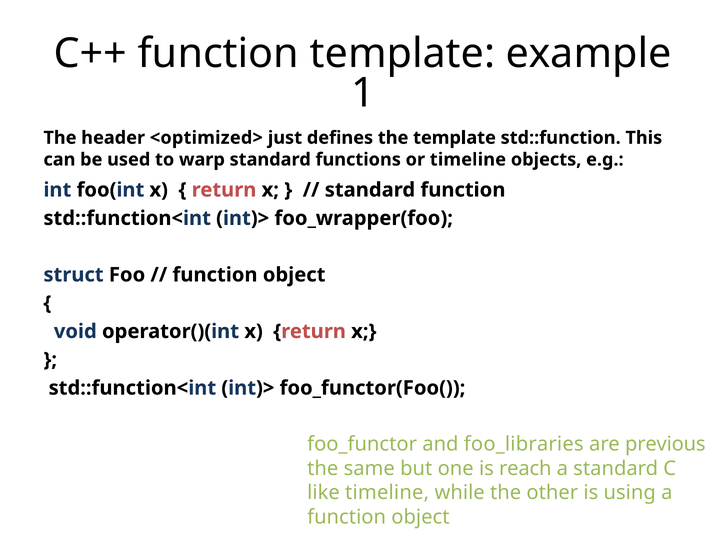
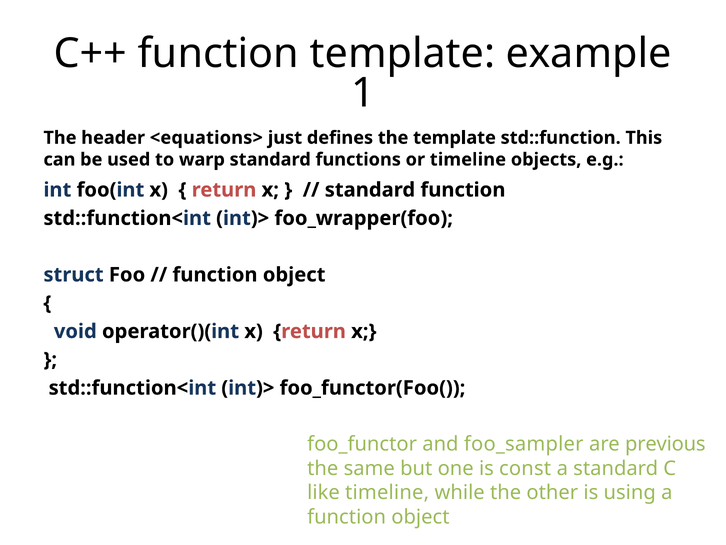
<optimized>: <optimized> -> <equations> (206, 138)
foo_libraries: foo_libraries -> foo_sampler (524, 444)
reach: reach -> const (525, 468)
